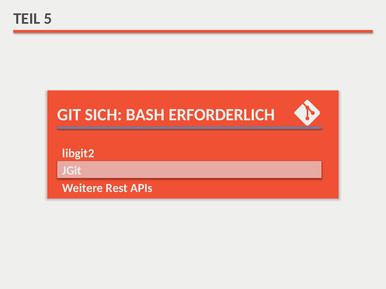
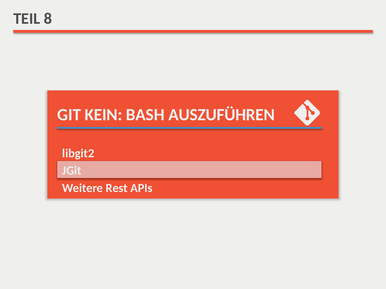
5: 5 -> 8 (48, 19)
SICH: SICH -> KEIN (104, 115)
ERFORDERLICH: ERFORDERLICH -> AUSZUFÜHREN (222, 115)
